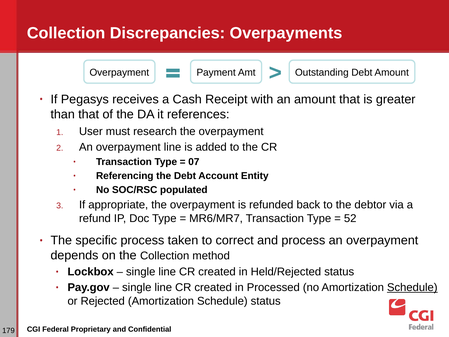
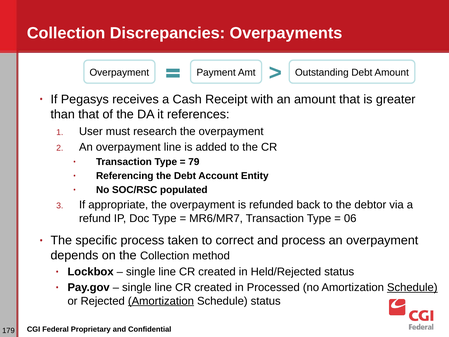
07: 07 -> 79 (194, 162)
52: 52 -> 06 (350, 218)
Amortization underline: none -> present (161, 301)
